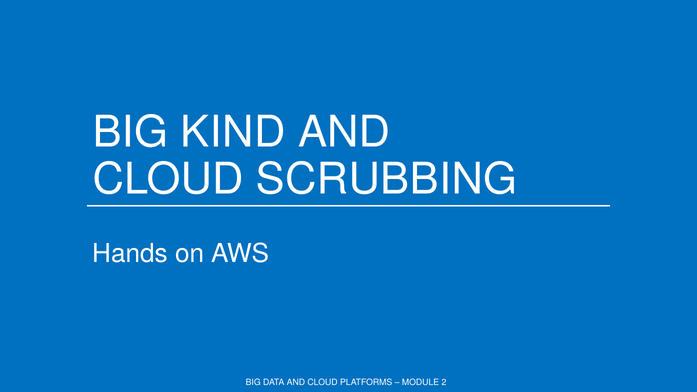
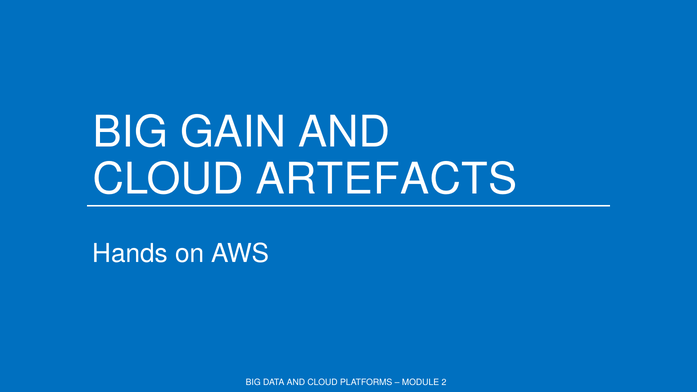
KIND: KIND -> GAIN (233, 132)
SCRUBBING: SCRUBBING -> ARTEFACTS (387, 179)
